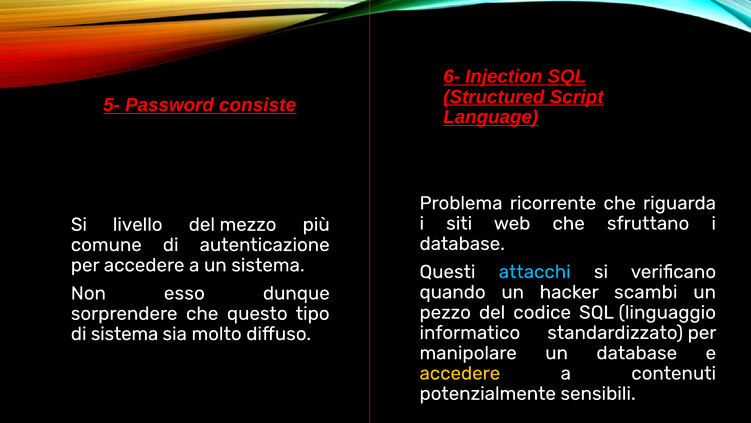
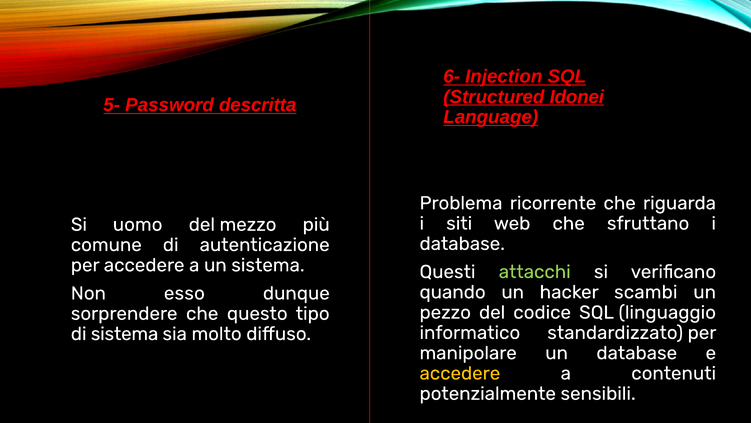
Script: Script -> Idonei (577, 97)
consiste: consiste -> descritta (258, 105)
livello: livello -> uomo (138, 224)
attacchi colour: light blue -> light green (535, 271)
